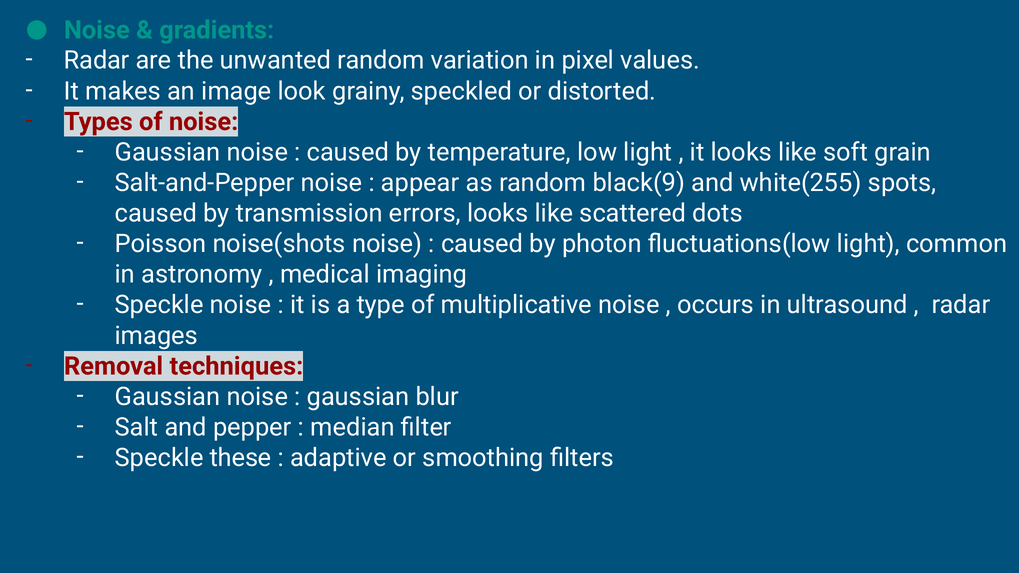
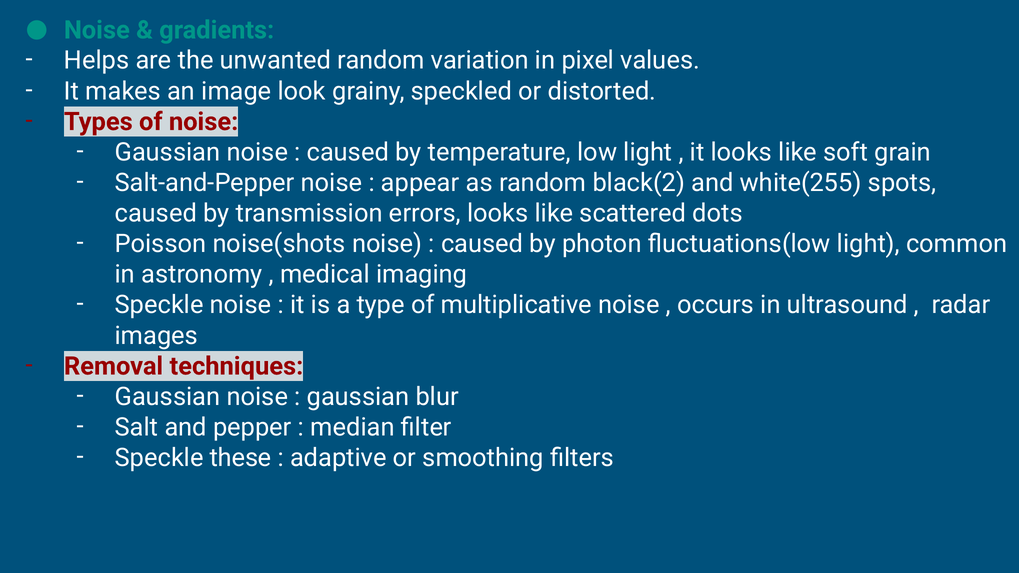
Radar: Radar -> Helps (97, 61)
black(9: black(9 -> black(2 (639, 183)
